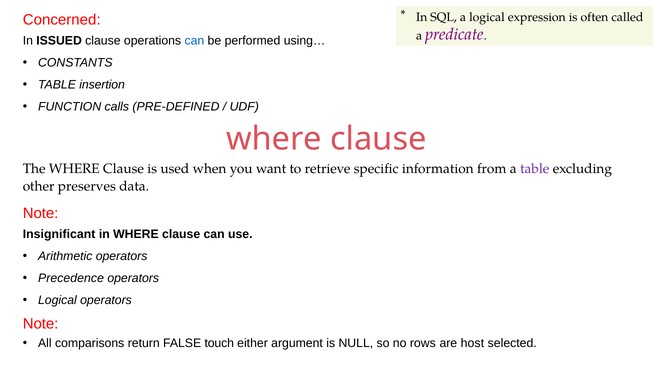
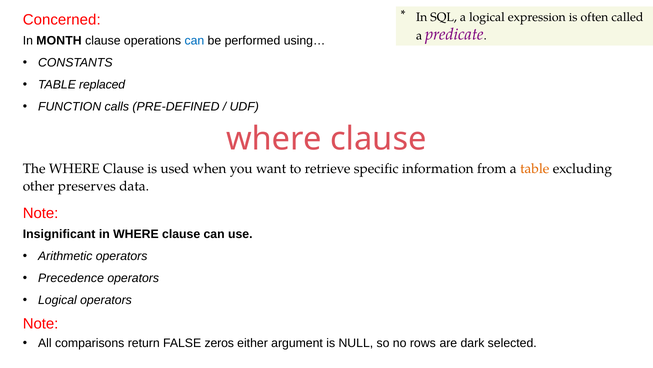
ISSUED: ISSUED -> MONTH (59, 41)
insertion: insertion -> replaced (102, 85)
table colour: purple -> orange (535, 169)
touch: touch -> zeros (219, 343)
host: host -> dark (472, 343)
